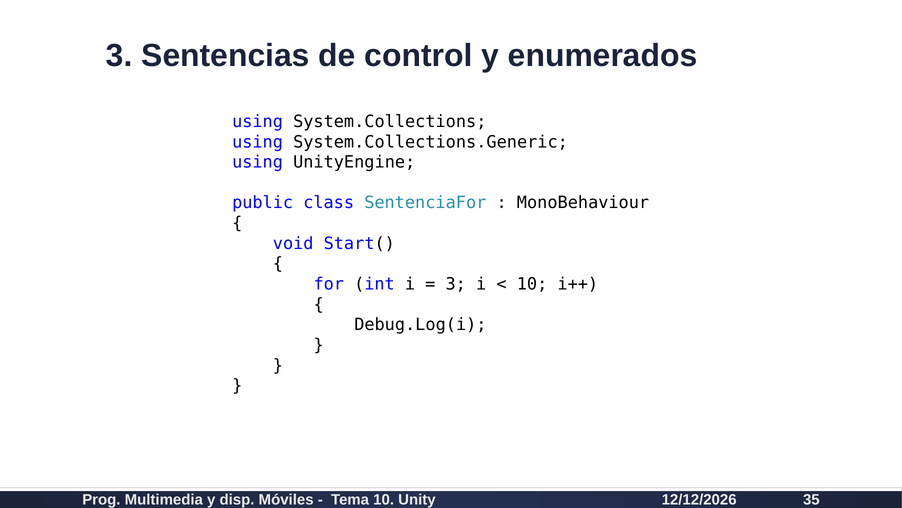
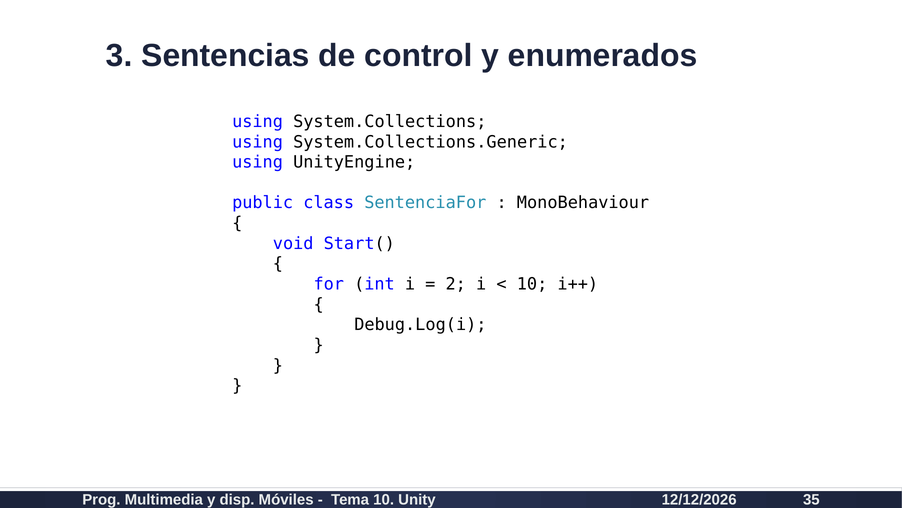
3: 3 -> 2 (456, 284)
